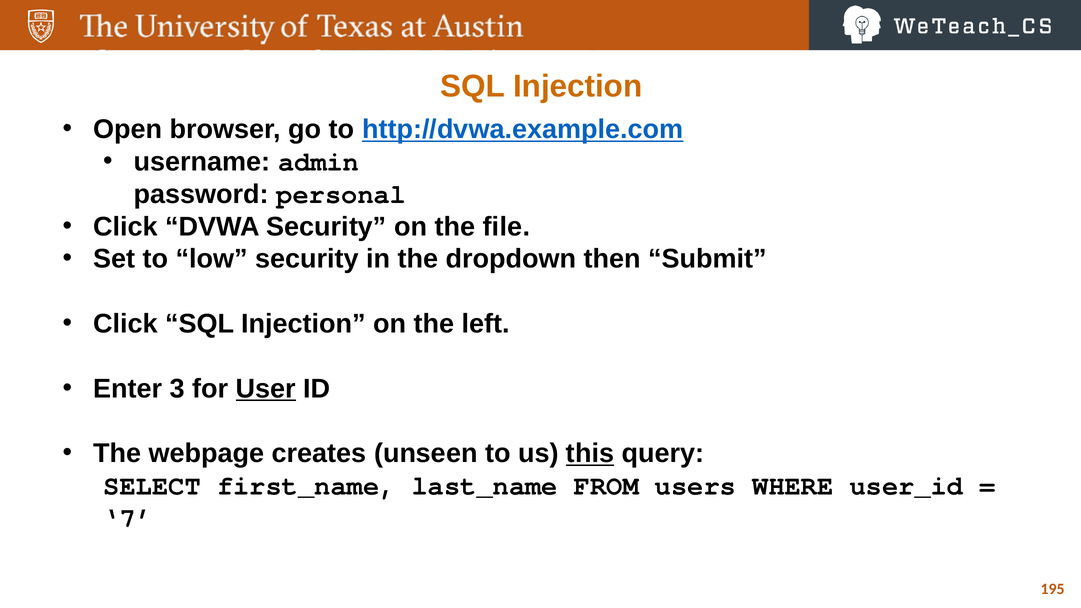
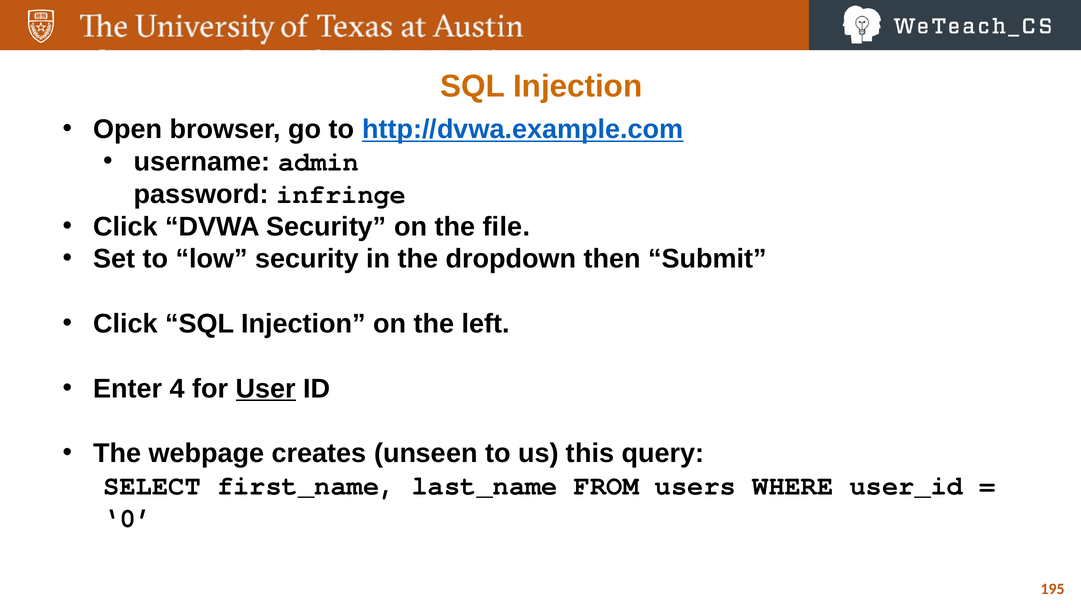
personal: personal -> infringe (341, 194)
3: 3 -> 4 (177, 389)
this underline: present -> none (590, 454)
7: 7 -> 0 (128, 518)
